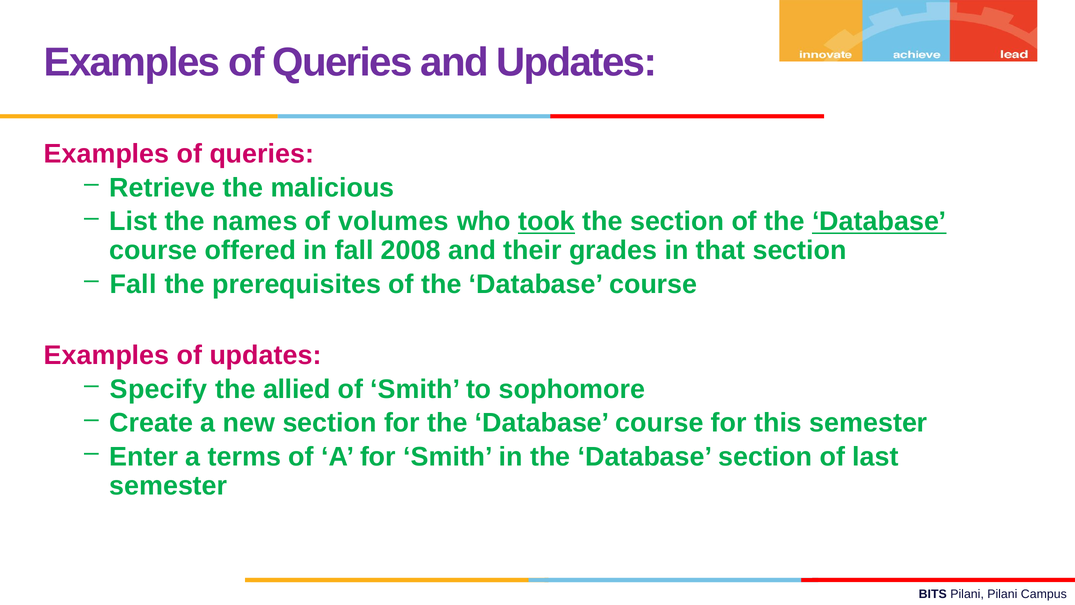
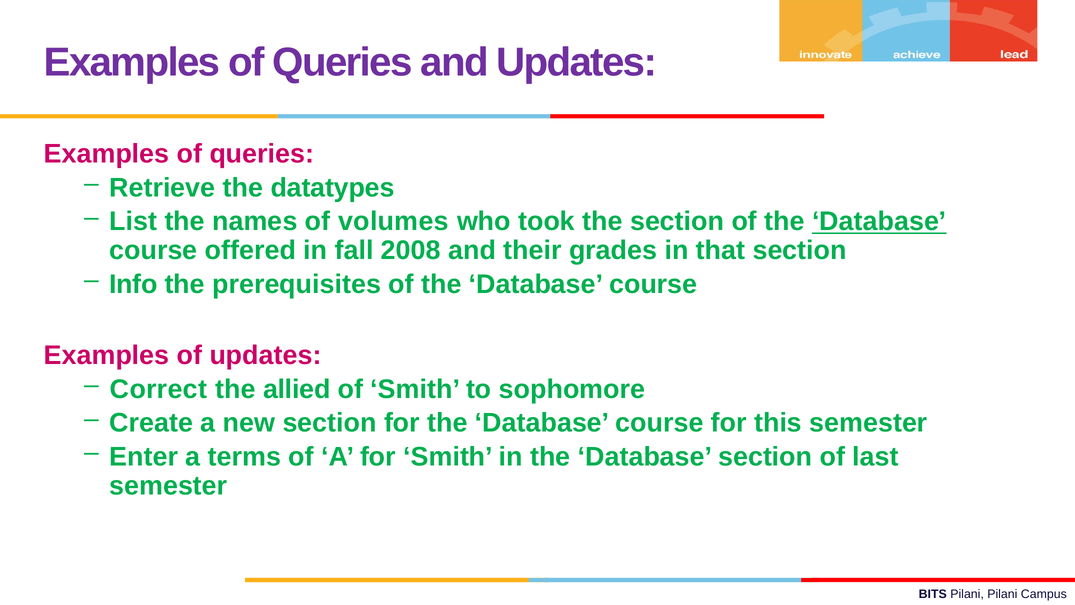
malicious: malicious -> datatypes (333, 188)
took underline: present -> none (547, 221)
Fall: Fall -> Info (133, 284)
Specify: Specify -> Correct (159, 389)
